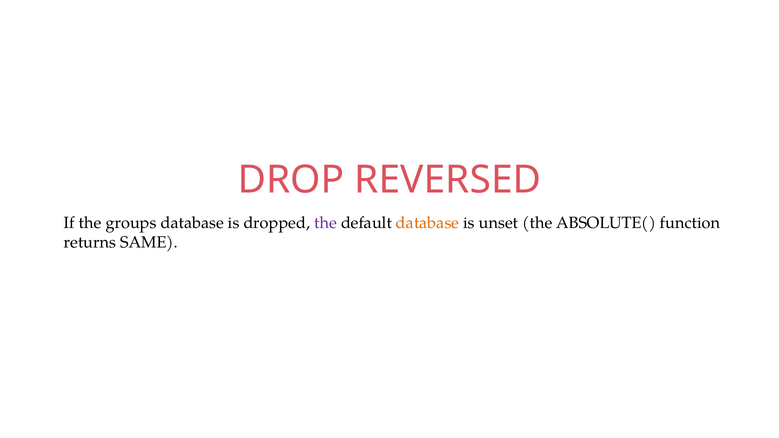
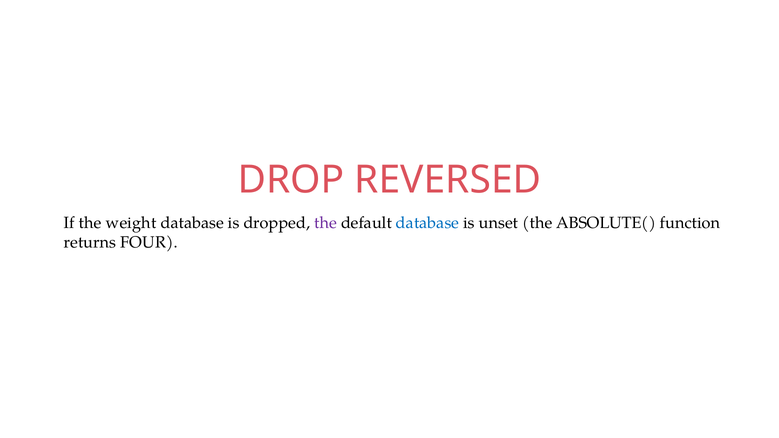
groups: groups -> weight (131, 223)
database colour: orange -> blue (428, 223)
SAME: SAME -> FOUR (149, 243)
